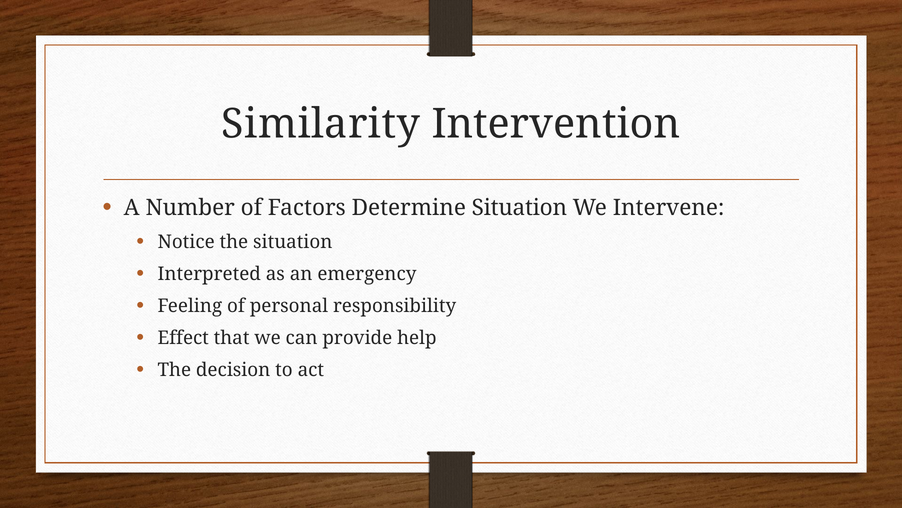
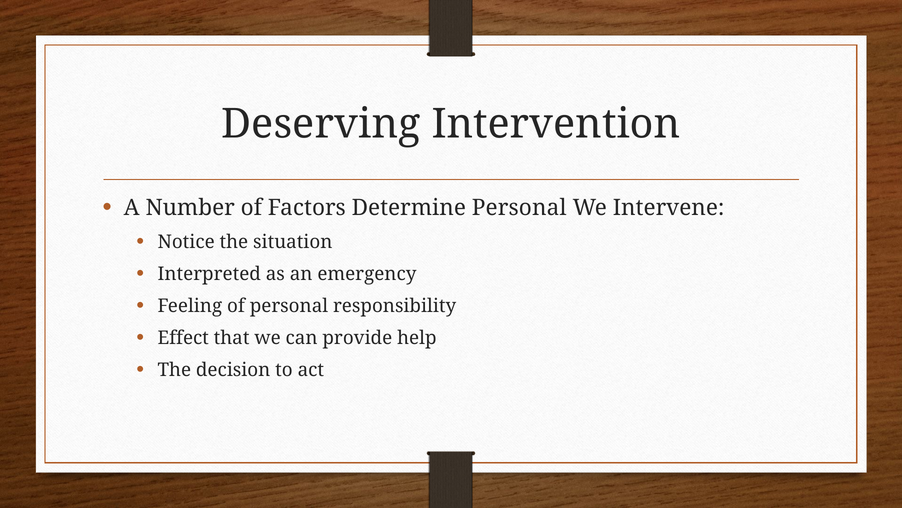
Similarity: Similarity -> Deserving (321, 124)
Determine Situation: Situation -> Personal (519, 208)
